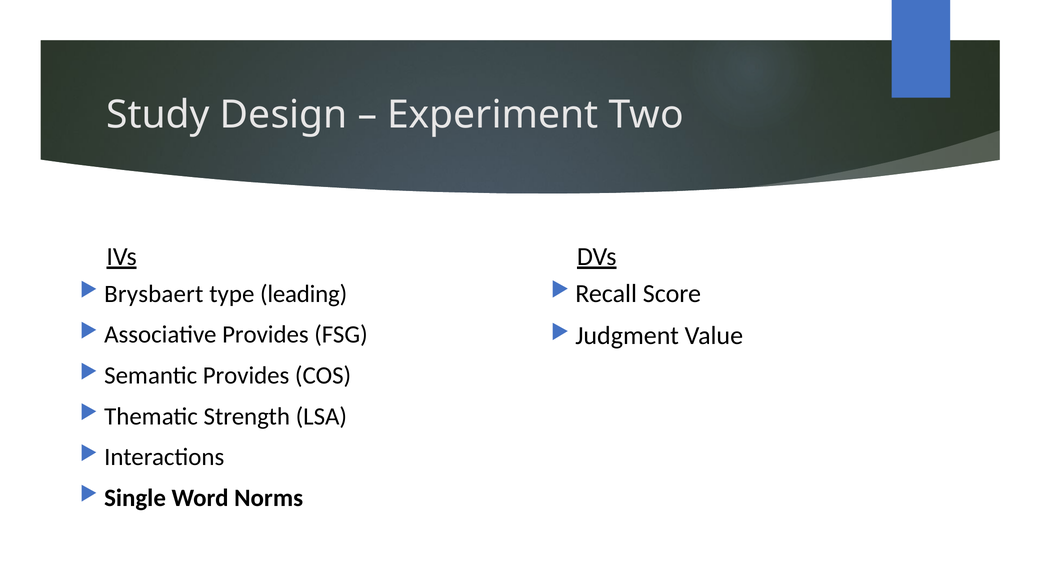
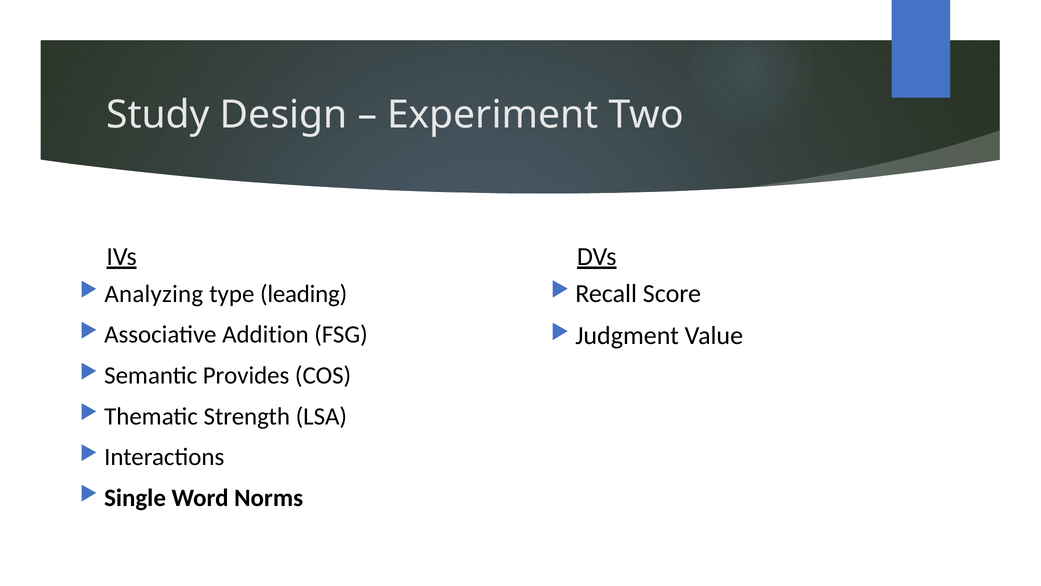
Brysbaert: Brysbaert -> Analyzing (154, 294)
Associative Provides: Provides -> Addition (265, 334)
